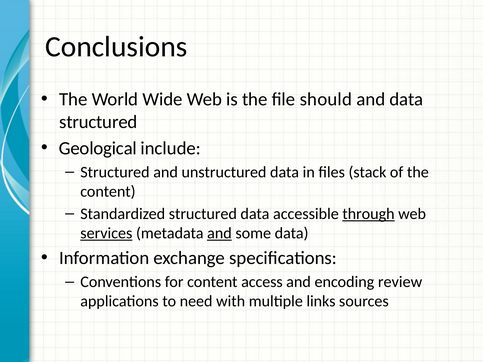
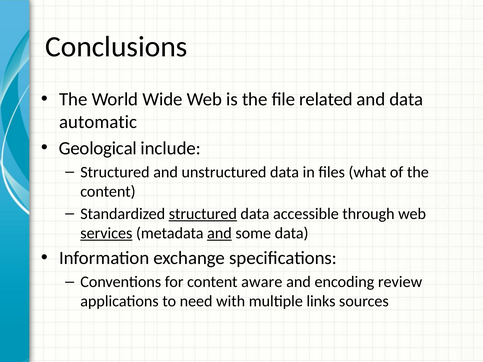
should: should -> related (326, 99)
structured: structured -> automatic (98, 122)
stack: stack -> what (367, 172)
structured underline: none -> present (203, 214)
through underline: present -> none (368, 214)
access: access -> aware (262, 282)
